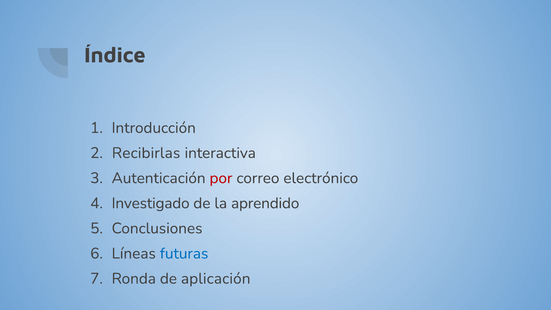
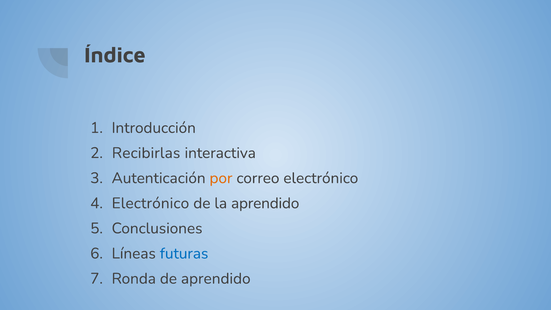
por colour: red -> orange (221, 178)
Investigado: Investigado -> Electrónico (150, 203)
de aplicación: aplicación -> aprendido (216, 279)
